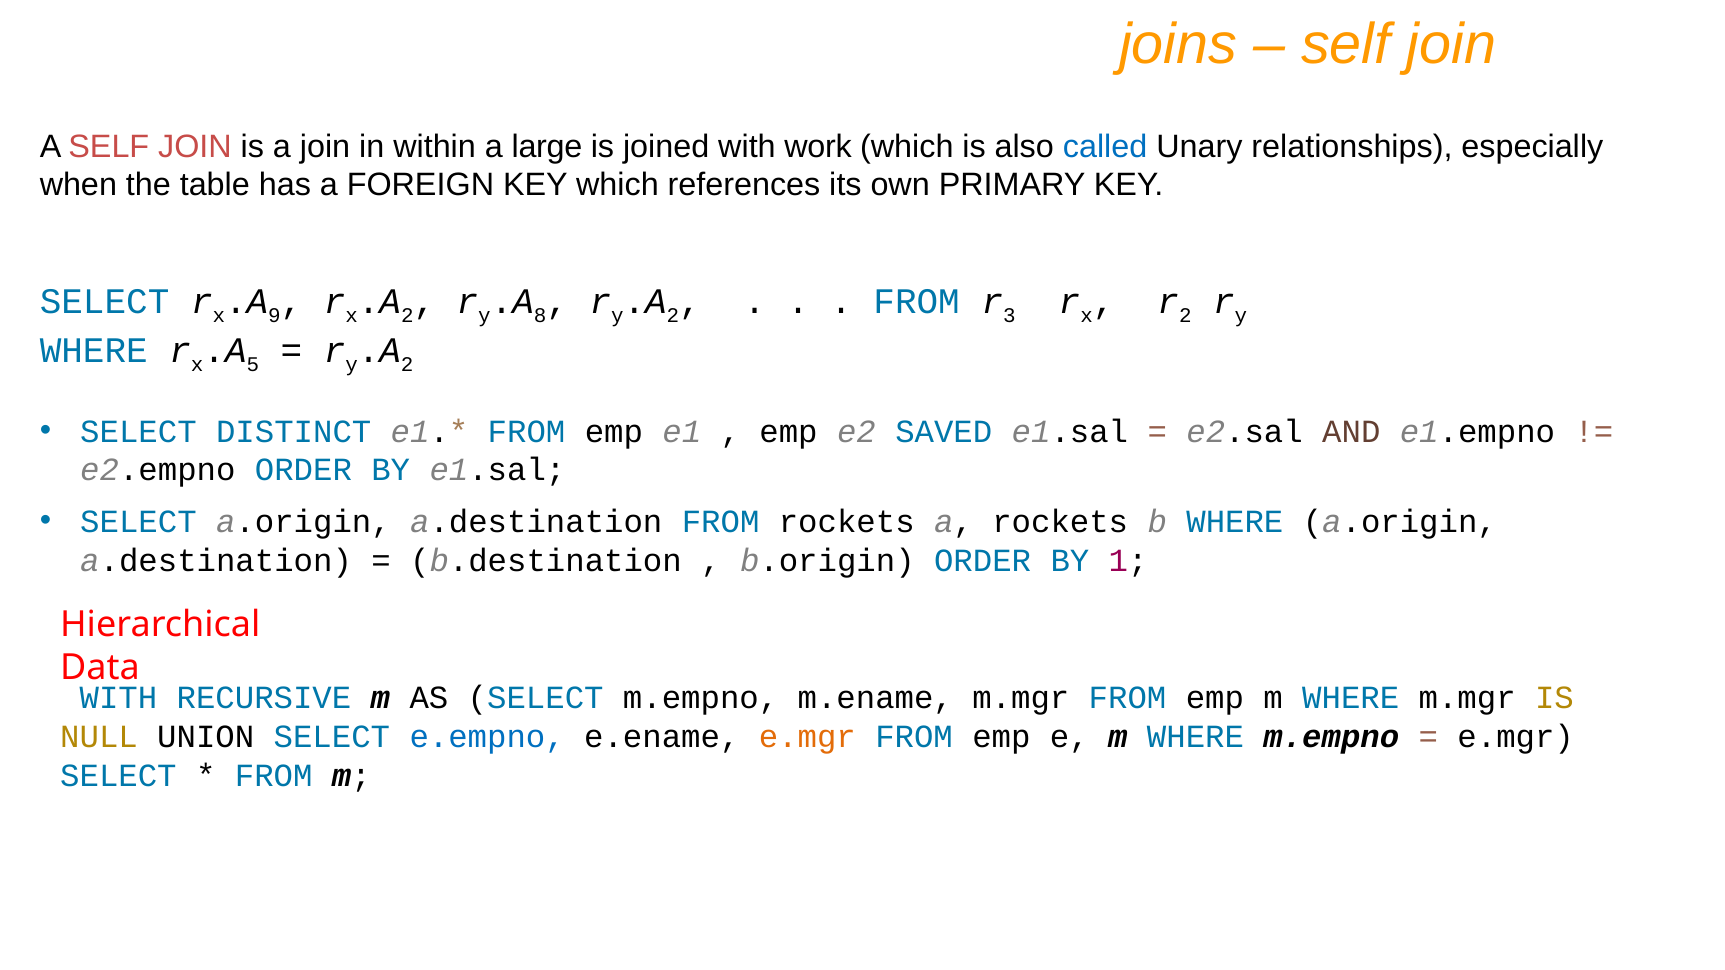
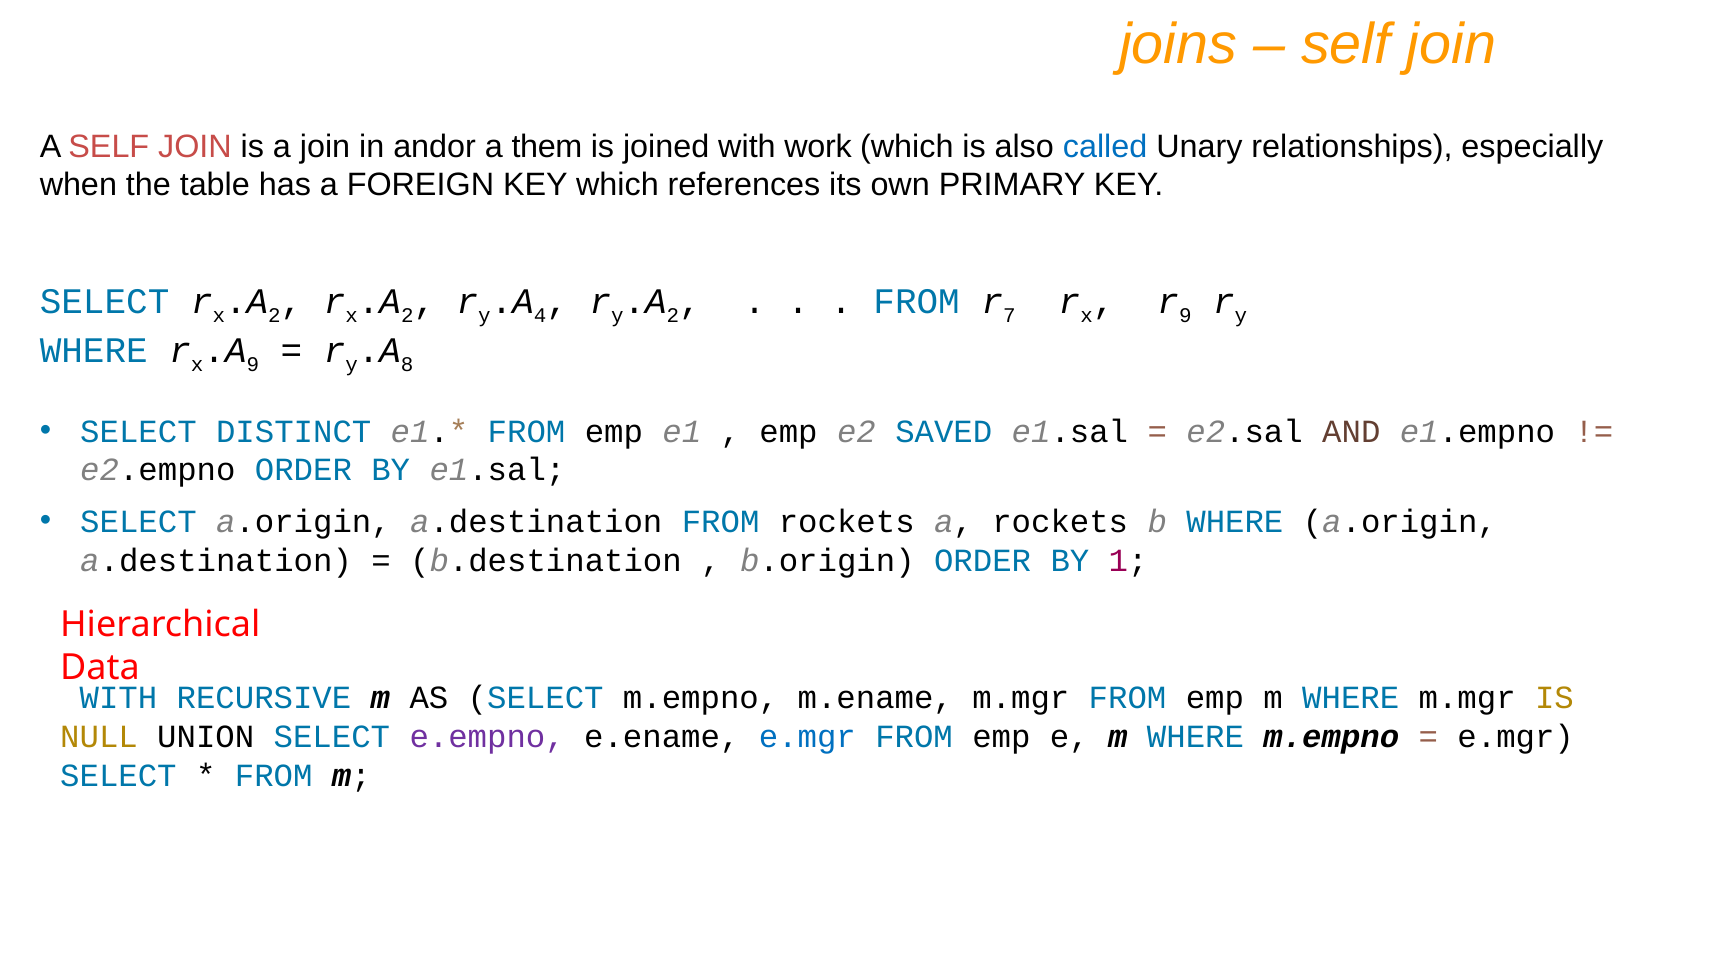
within: within -> andor (435, 147)
large: large -> them (547, 147)
9: 9 -> 2 (274, 316)
8: 8 -> 4 (540, 316)
3: 3 -> 7 (1009, 316)
2: 2 -> 9 (1185, 316)
5: 5 -> 9 (253, 365)
2: 2 -> 8 (407, 365)
e.empno colour: blue -> purple (487, 737)
e.mgr colour: orange -> blue (807, 737)
